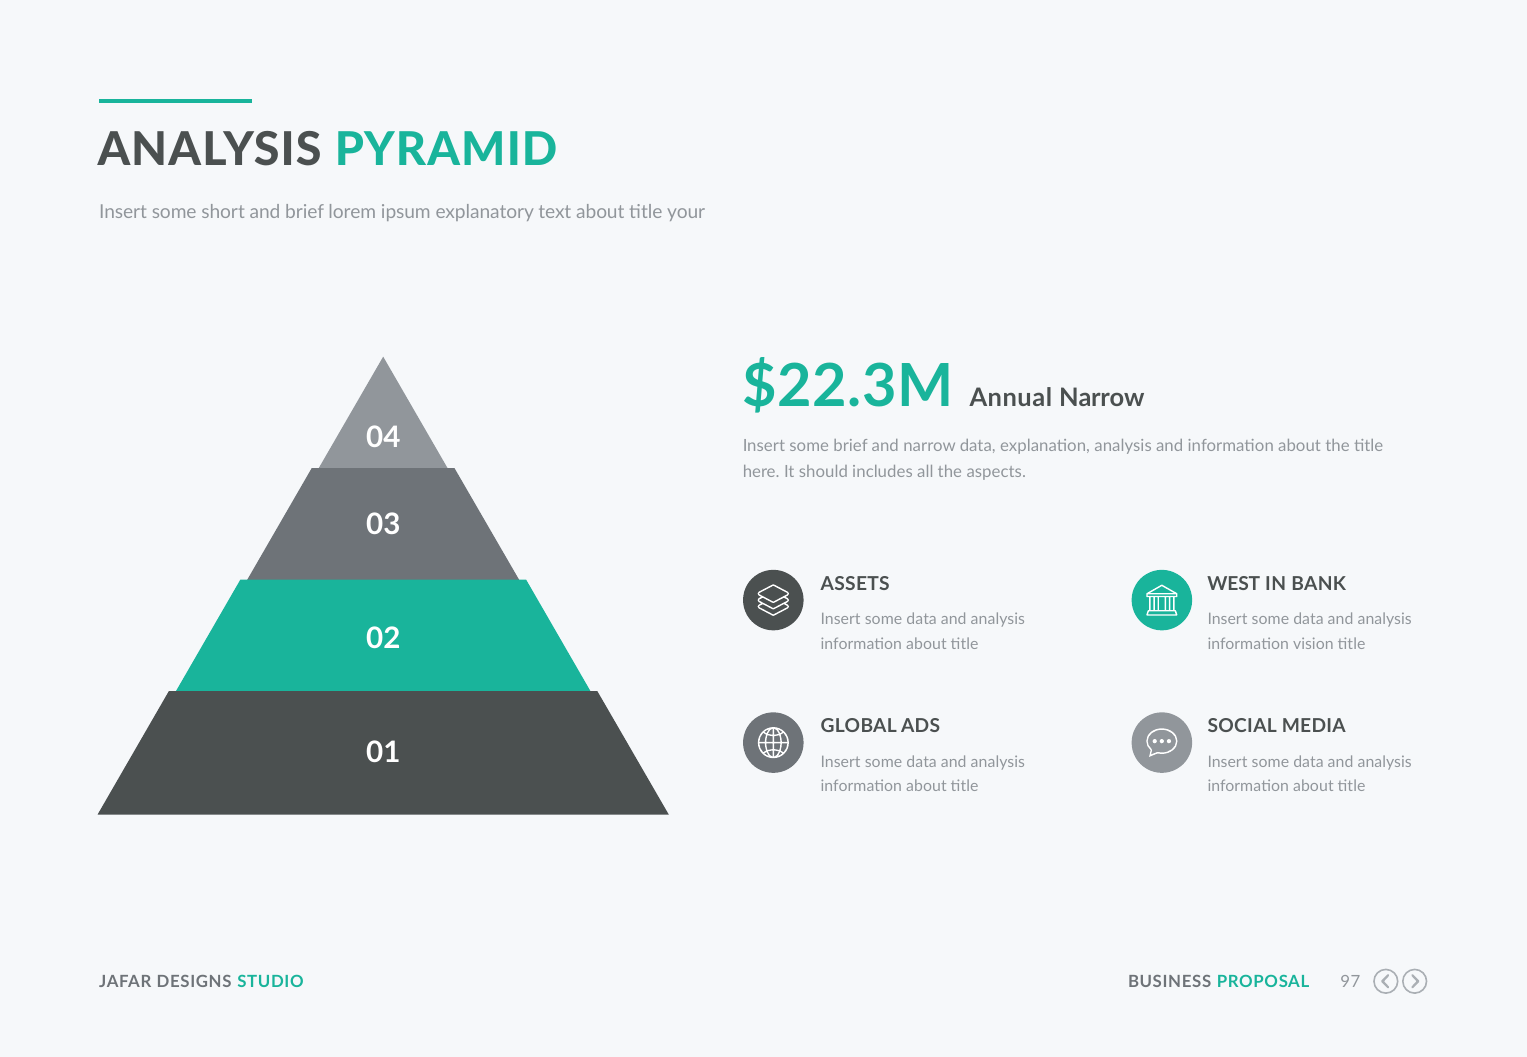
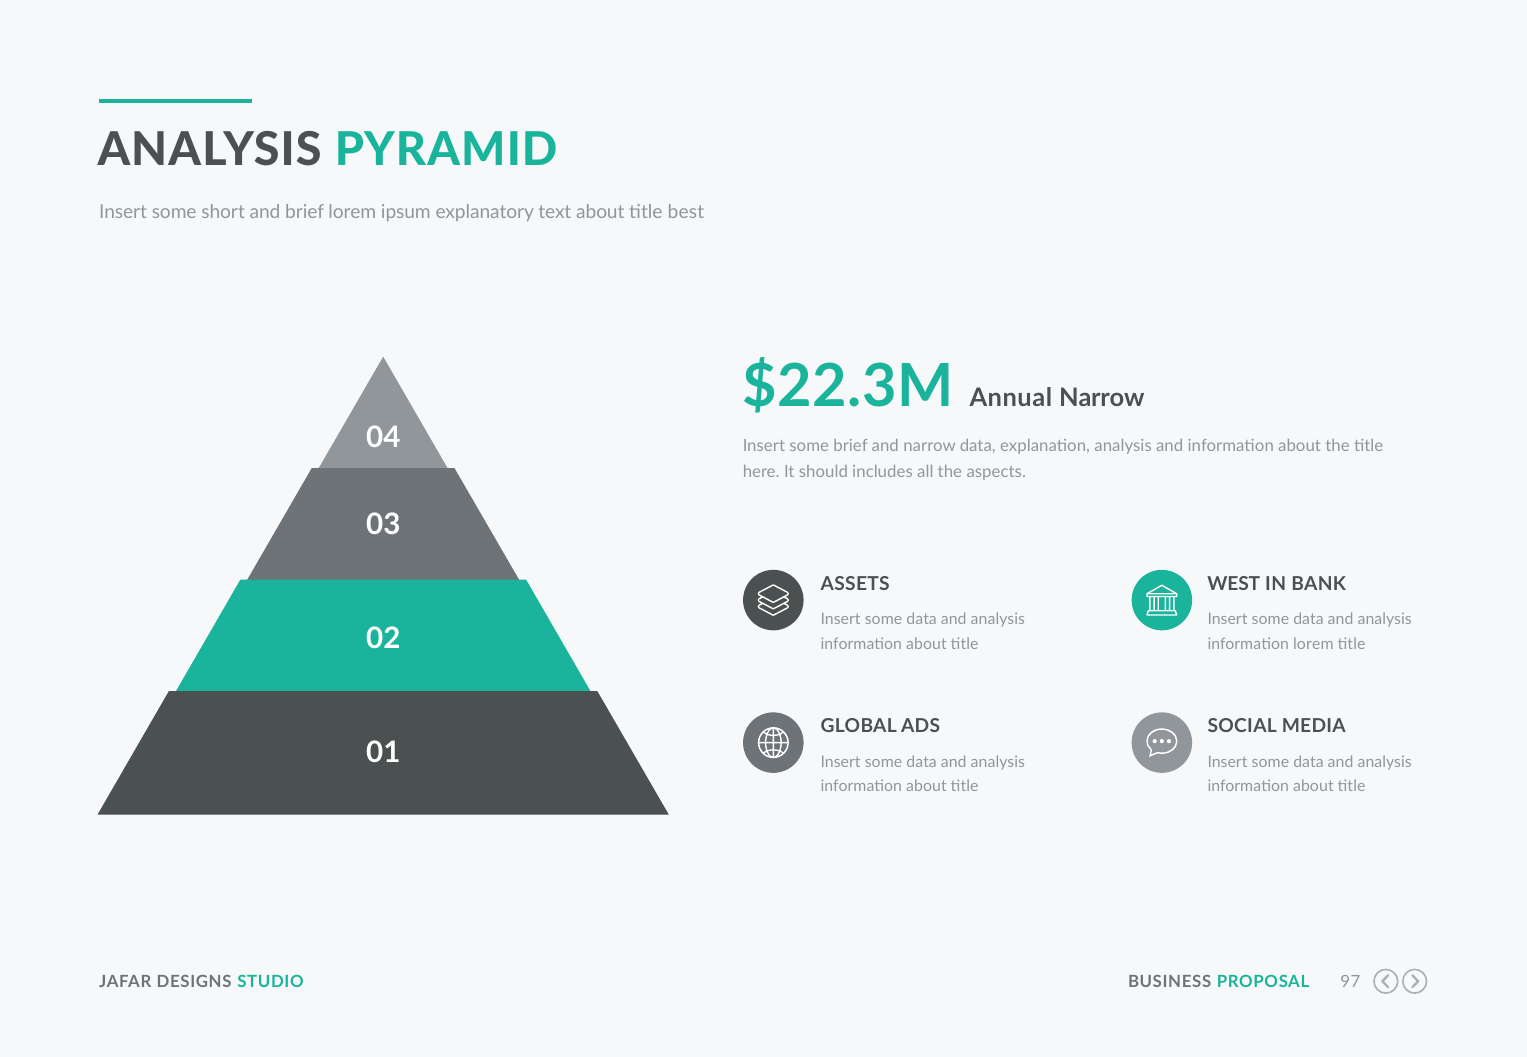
your: your -> best (686, 212)
information vision: vision -> lorem (1313, 644)
